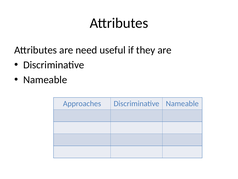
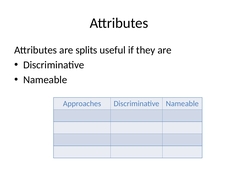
need: need -> splits (86, 50)
